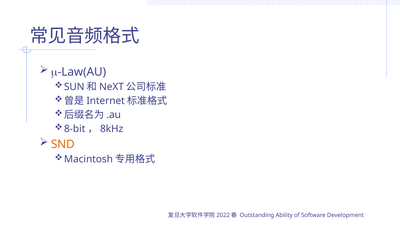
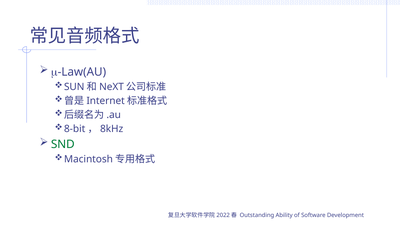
SND colour: orange -> green (63, 144)
